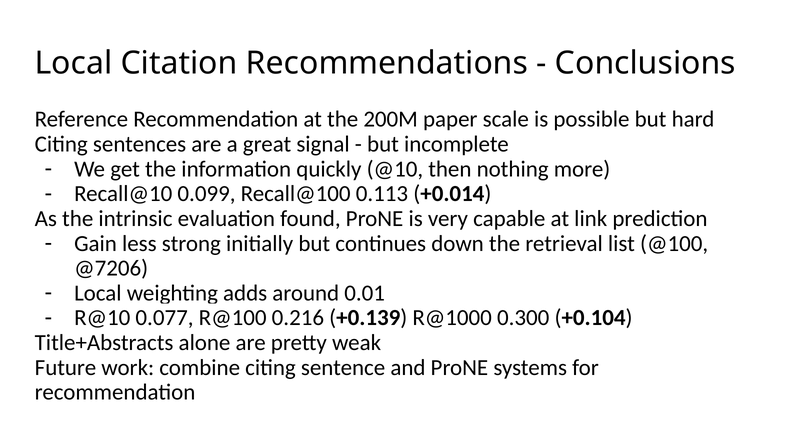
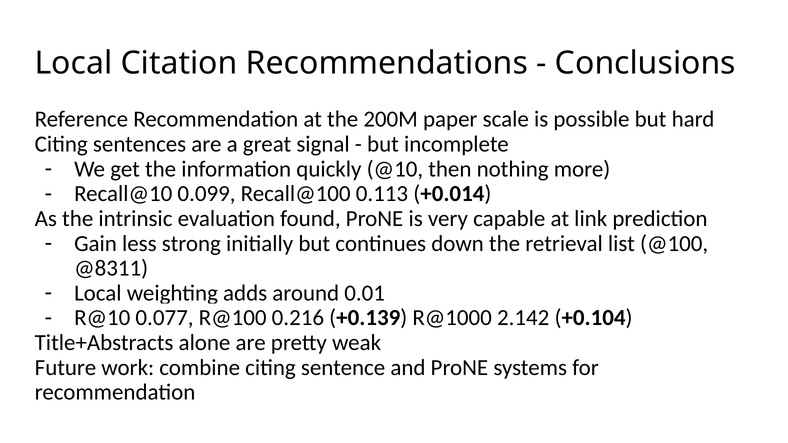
@7206: @7206 -> @8311 (111, 268)
0.300: 0.300 -> 2.142 (523, 318)
